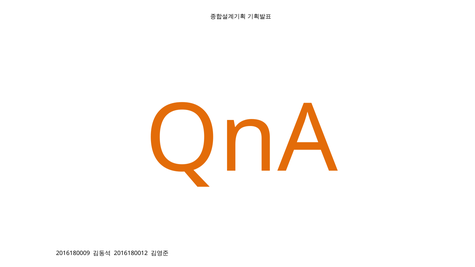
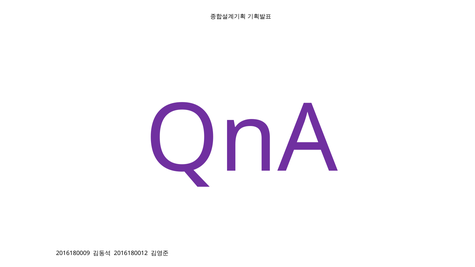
QnA colour: orange -> purple (242, 140)
